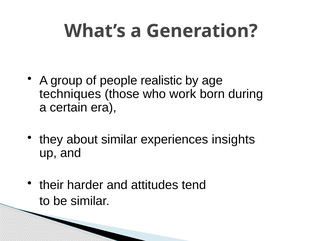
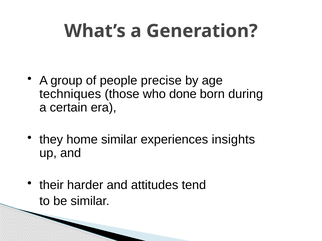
realistic: realistic -> precise (161, 81)
work: work -> done (183, 94)
about: about -> home (82, 140)
